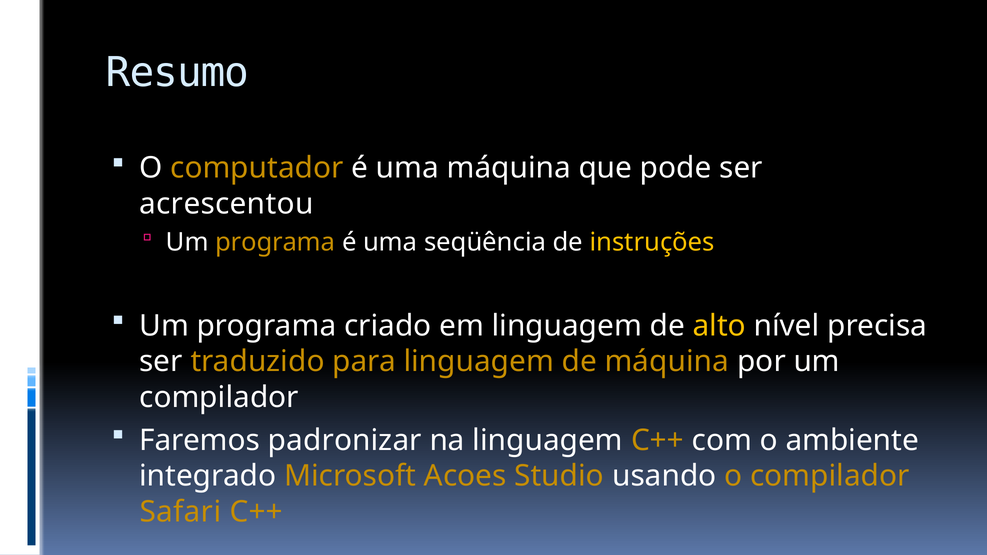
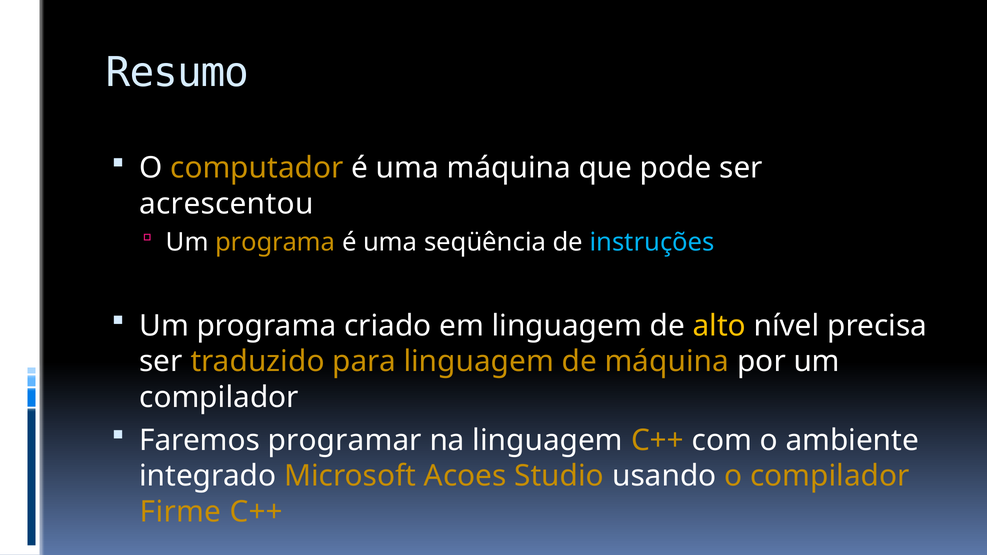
instruções colour: yellow -> light blue (652, 242)
padronizar: padronizar -> programar (345, 440)
Safari: Safari -> Firme (180, 512)
